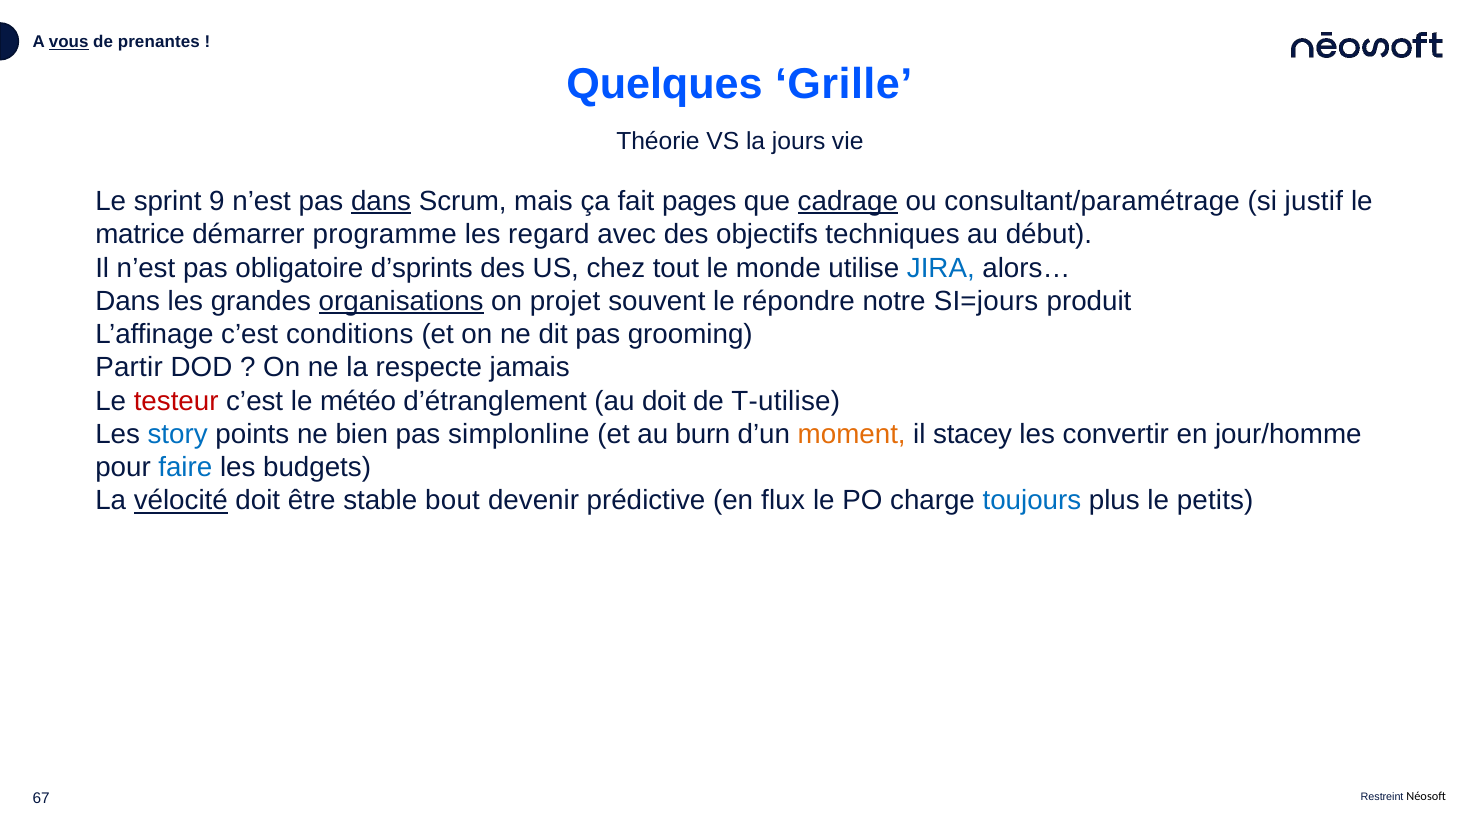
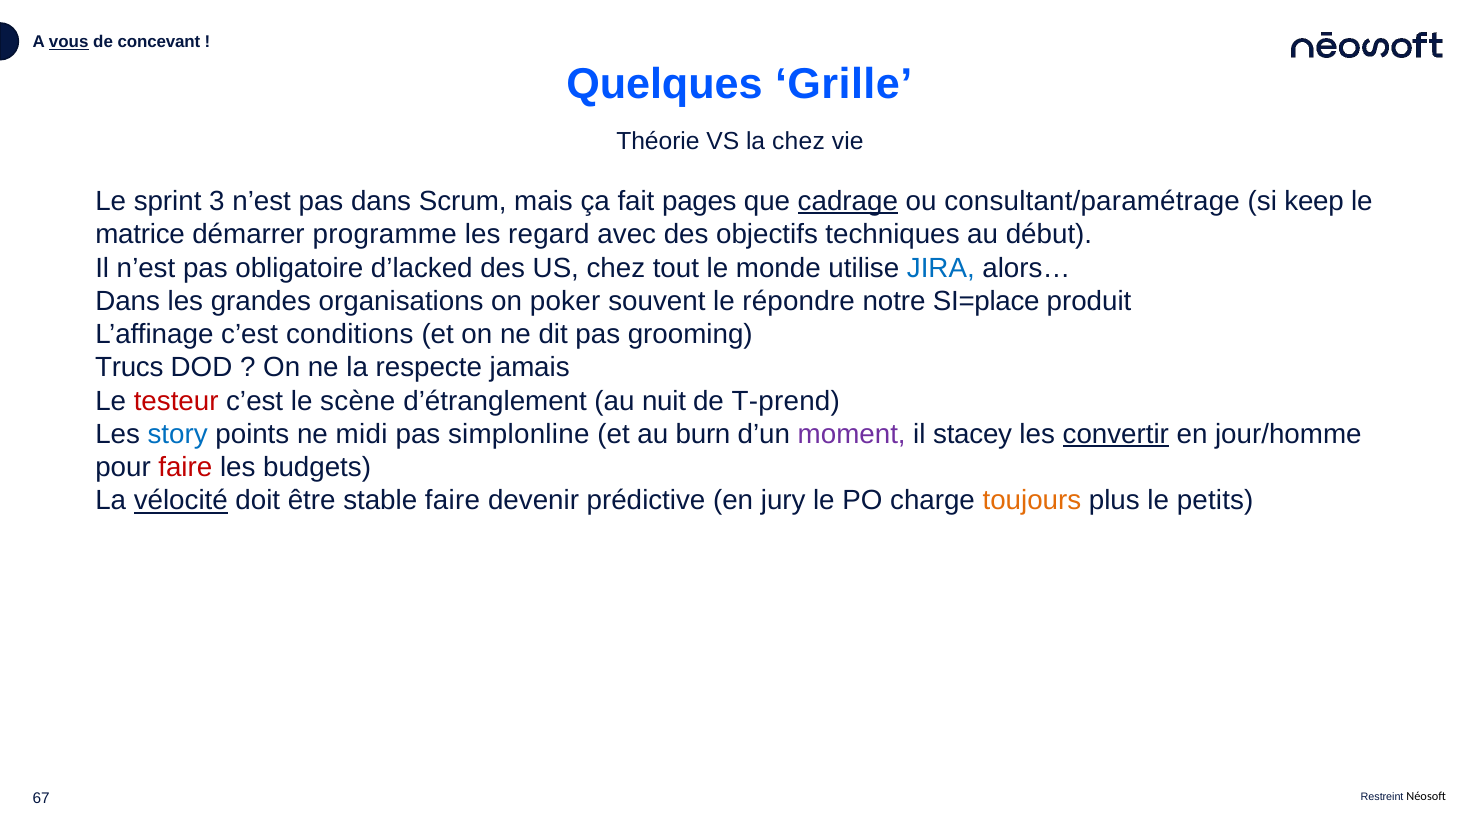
prenantes: prenantes -> concevant (159, 42)
la jours: jours -> chez (798, 141)
9: 9 -> 3 (217, 201)
dans underline: present -> none (381, 201)
justif: justif -> keep (1314, 201)
d’sprints: d’sprints -> d’lacked (422, 268)
organisations underline: present -> none (401, 301)
projet: projet -> poker (565, 301)
SI=jours: SI=jours -> SI=place (986, 301)
Partir: Partir -> Trucs (129, 368)
météo: météo -> scène (358, 401)
au doit: doit -> nuit (664, 401)
T-utilise: T-utilise -> T-prend (786, 401)
bien: bien -> midi (362, 435)
moment colour: orange -> purple (852, 435)
convertir underline: none -> present (1116, 435)
faire colour: blue -> red (185, 468)
stable bout: bout -> faire (453, 501)
flux: flux -> jury (783, 501)
toujours colour: blue -> orange (1032, 501)
